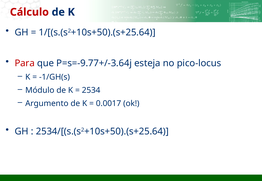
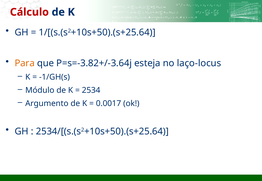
Para colour: red -> orange (25, 63)
P=s=-9.77+/-3.64j: P=s=-9.77+/-3.64j -> P=s=-3.82+/-3.64j (94, 63)
pico-locus: pico-locus -> laço-locus (199, 63)
